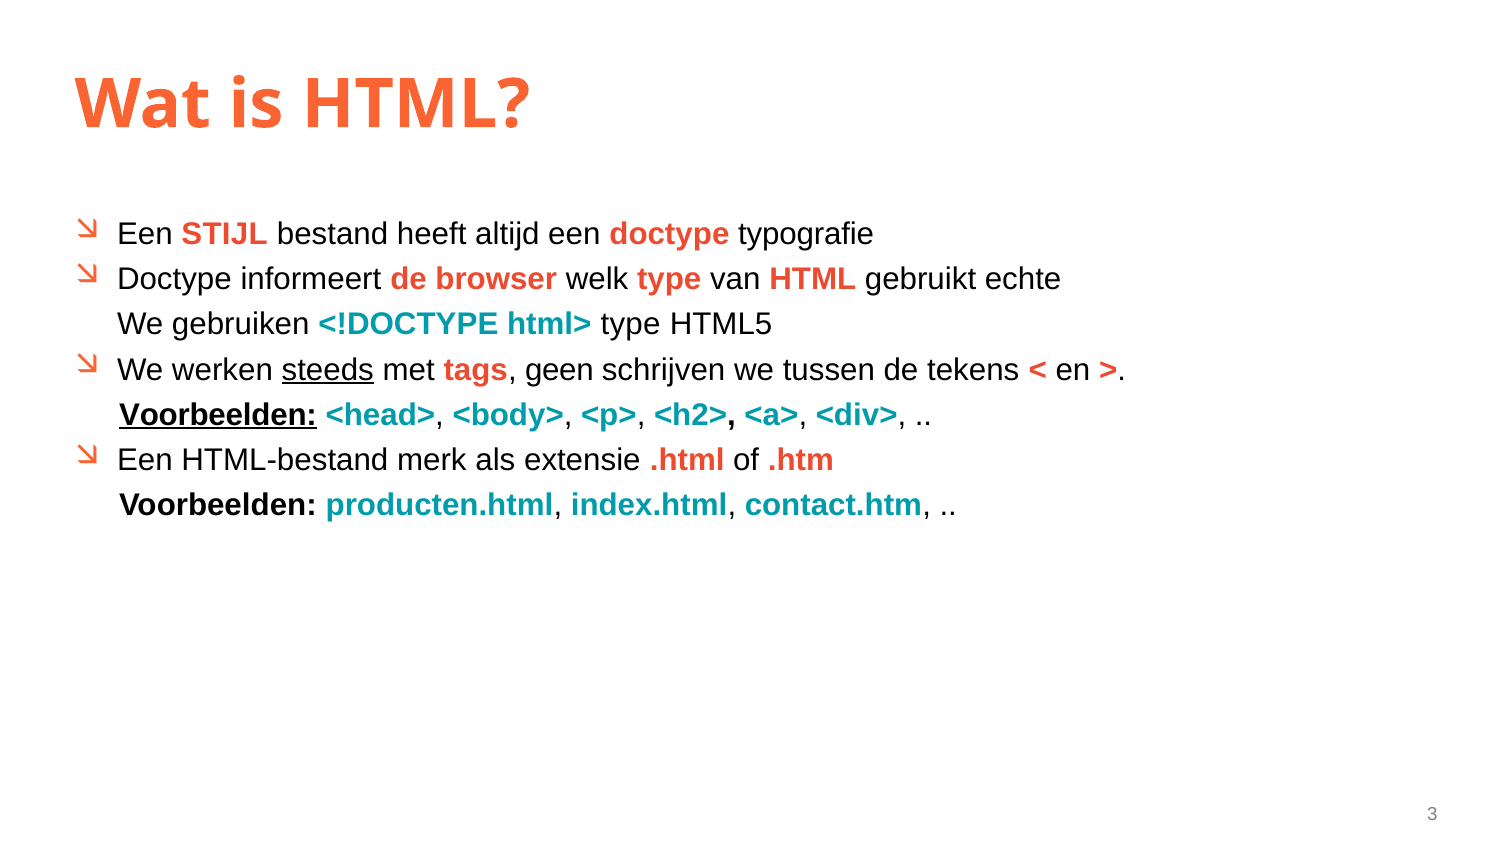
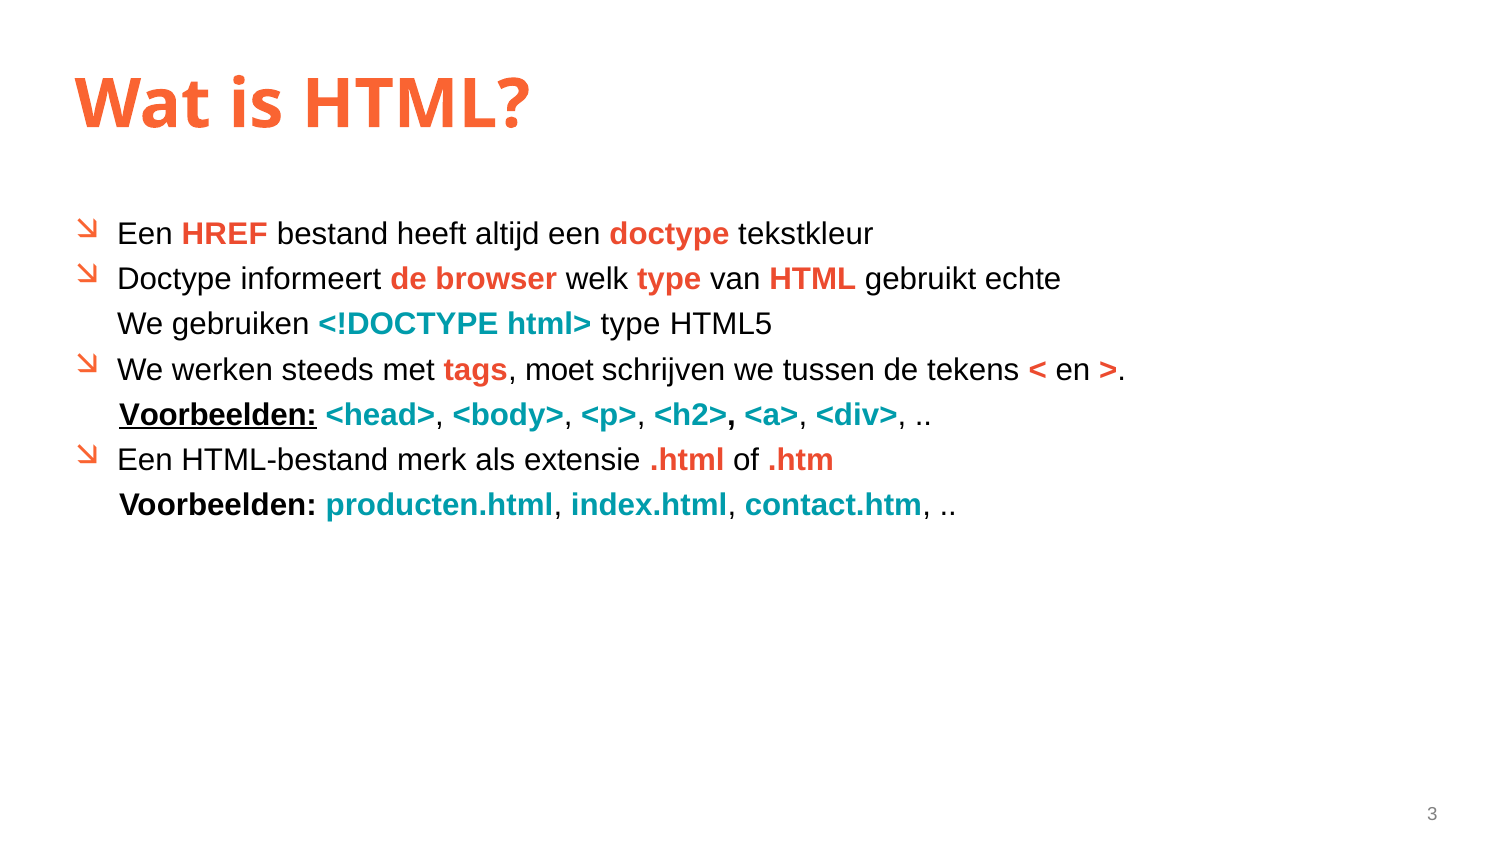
STIJL: STIJL -> HREF (225, 235)
typografie: typografie -> tekstkleur (806, 235)
steeds underline: present -> none (328, 370)
geen: geen -> moet (559, 370)
